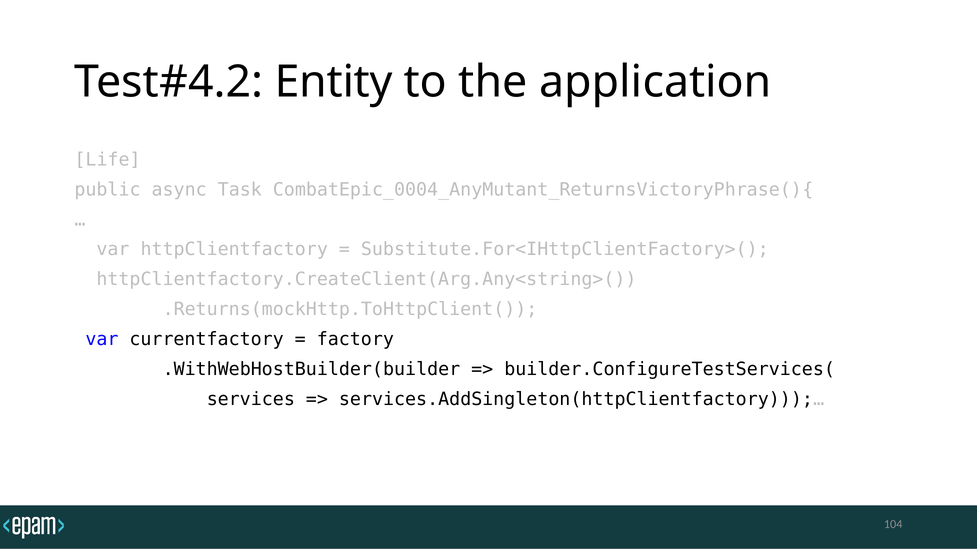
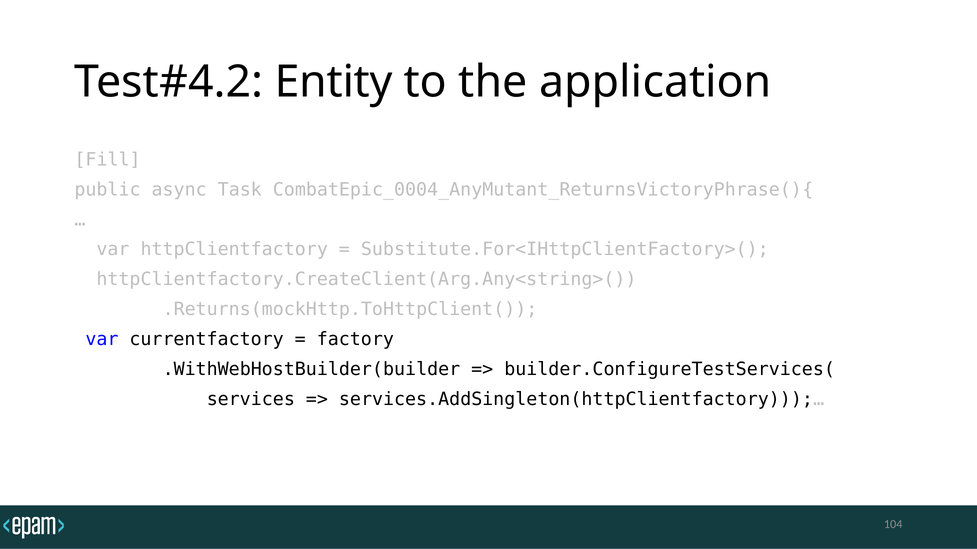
Life: Life -> Fill (108, 160)
